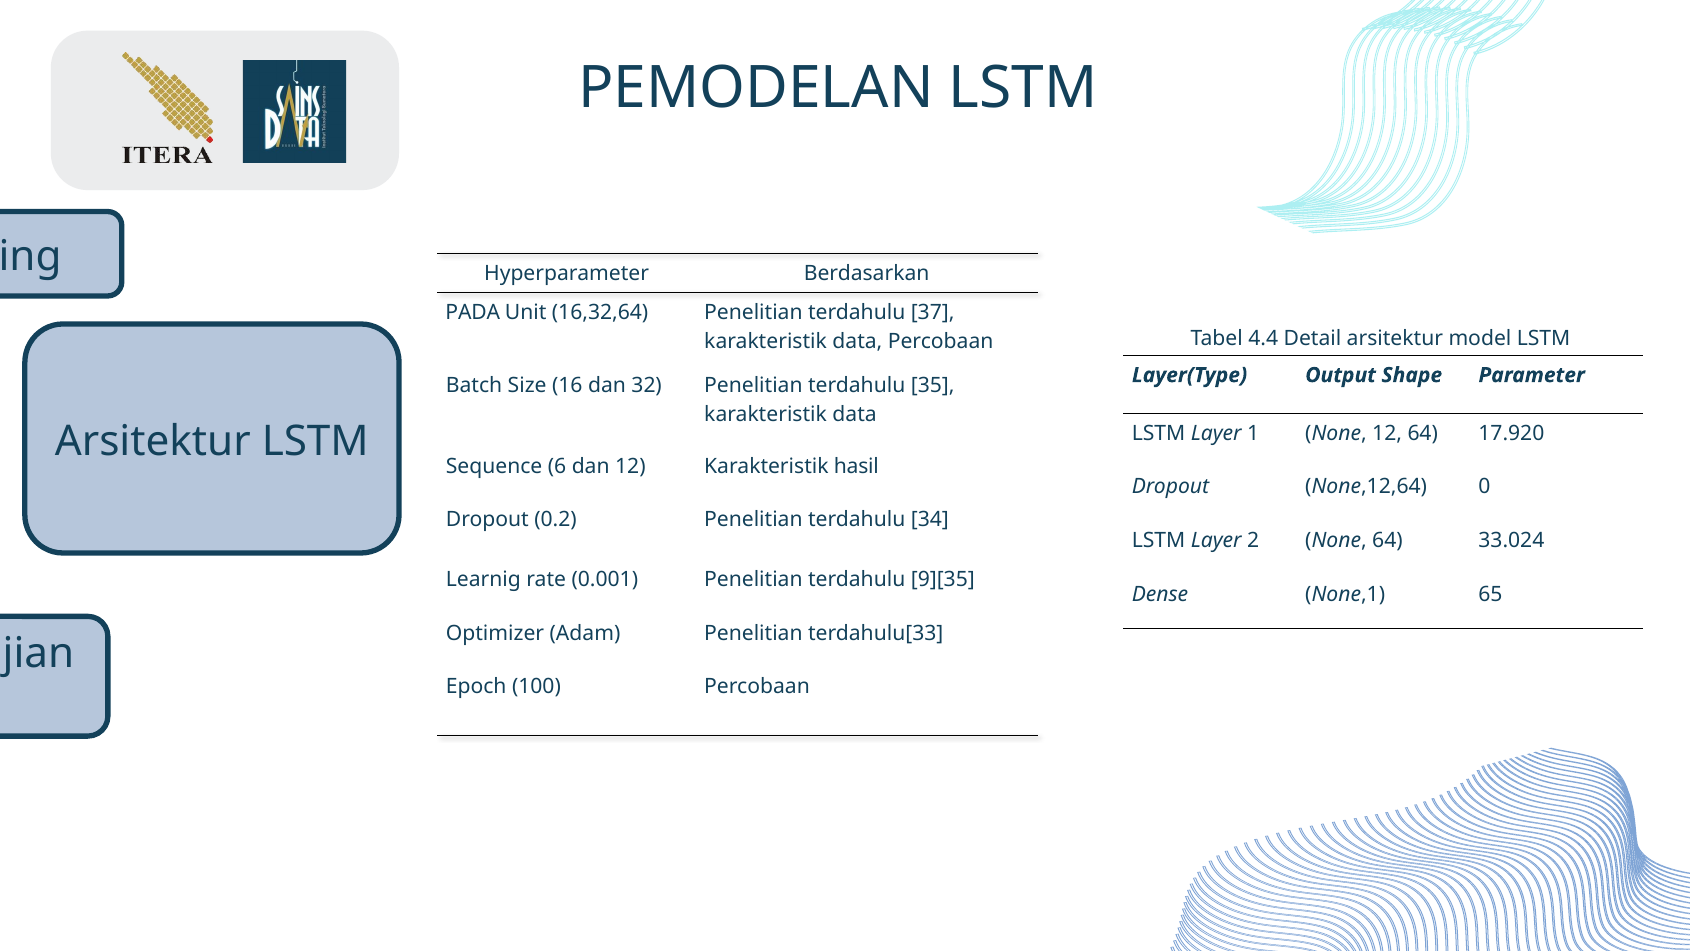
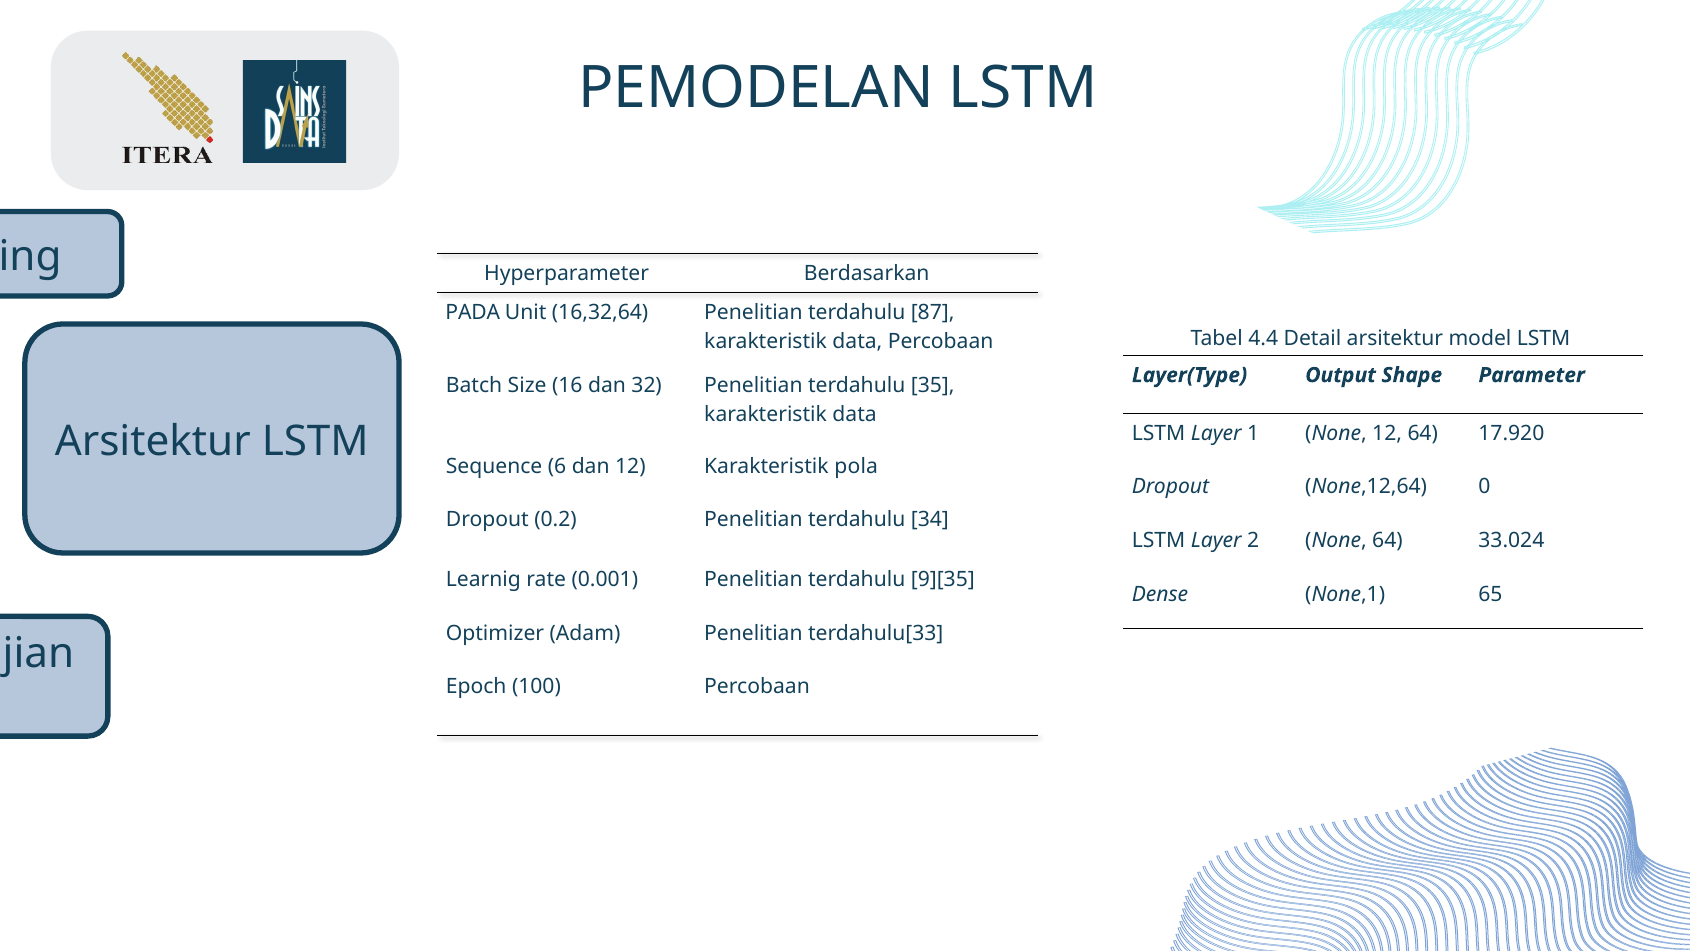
37: 37 -> 87 (933, 312)
Karakteristik hasil: hasil -> pola (856, 466)
